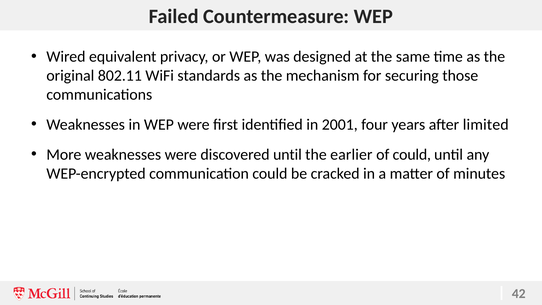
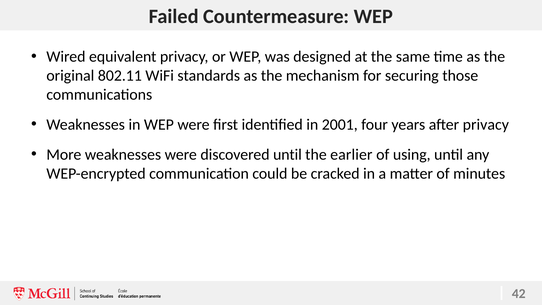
after limited: limited -> privacy (486, 124)
of could: could -> using (412, 154)
